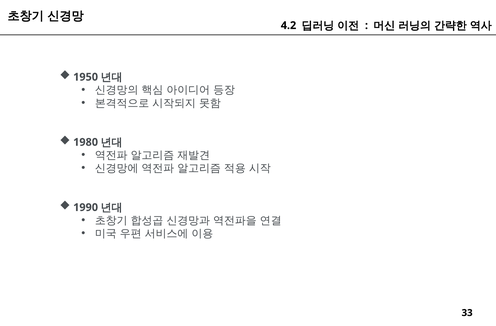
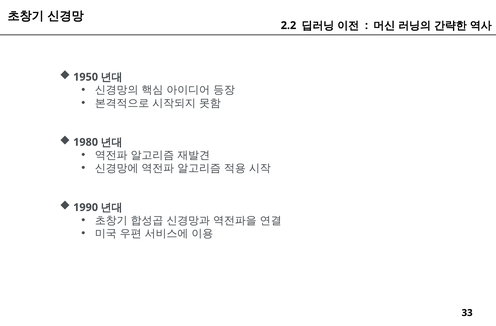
4.2: 4.2 -> 2.2 (288, 25)
